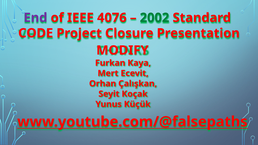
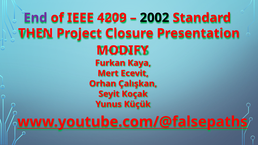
4076: 4076 -> 4209 (112, 18)
2002 colour: green -> black (154, 18)
CODE: CODE -> THEN (36, 33)
